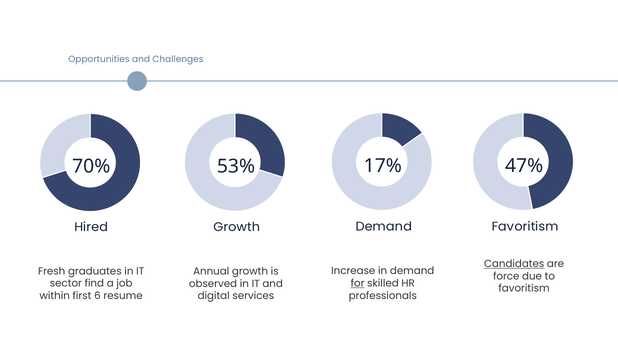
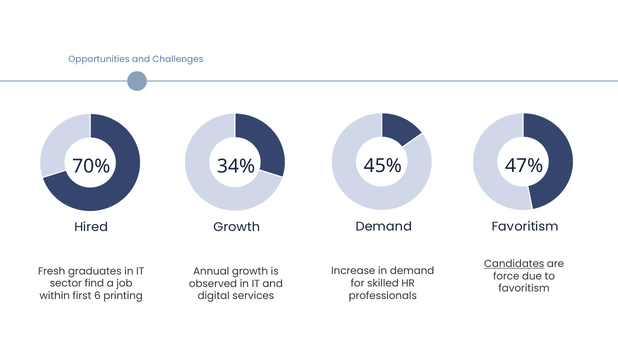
17%: 17% -> 45% (383, 166)
53%: 53% -> 34% (236, 167)
for underline: present -> none (358, 284)
resume: resume -> printing (123, 296)
